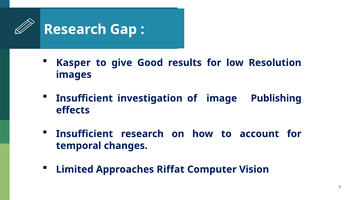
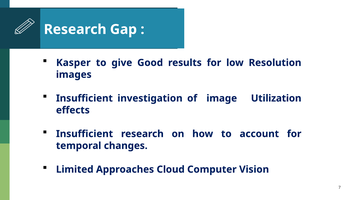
Publishing: Publishing -> Utilization (276, 98)
Riffat: Riffat -> Cloud (171, 169)
